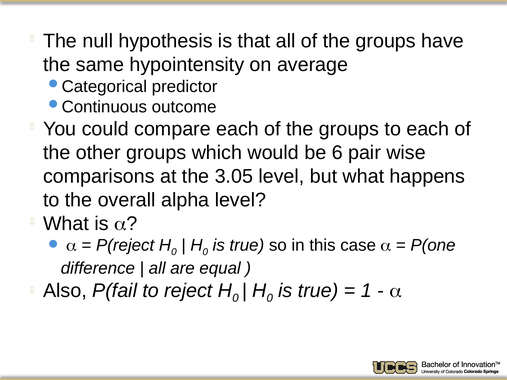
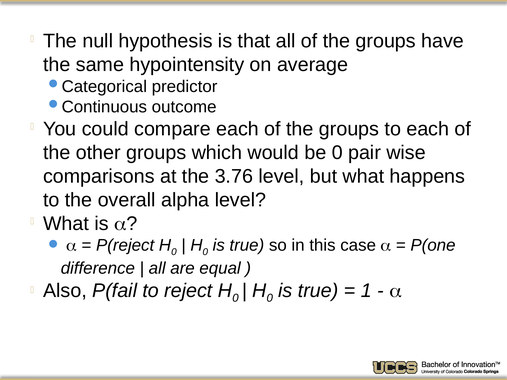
be 6: 6 -> 0 (337, 153)
3.05: 3.05 -> 3.76 (234, 176)
